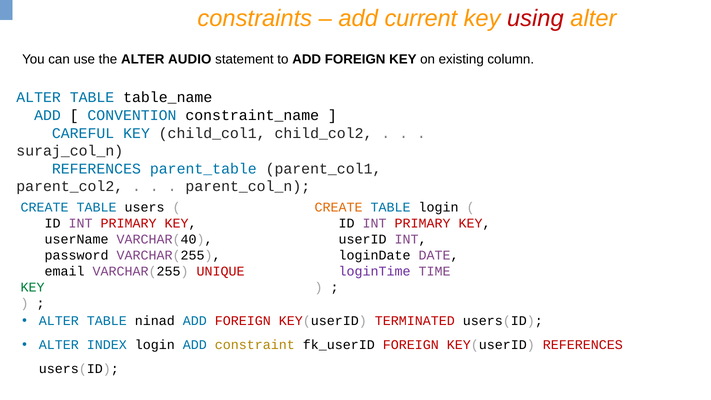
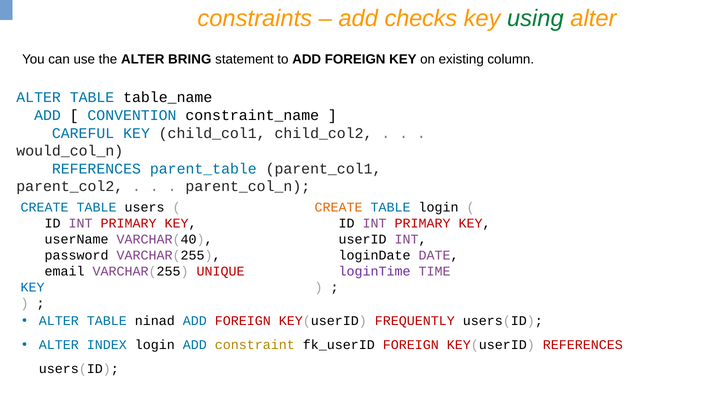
current: current -> checks (421, 19)
using colour: red -> green (535, 19)
AUDIO: AUDIO -> BRING (190, 59)
suraj_col_n: suraj_col_n -> would_col_n (70, 151)
KEY colour: green -> blue (33, 287)
TERMINATED: TERMINATED -> FREQUENTLY (415, 321)
